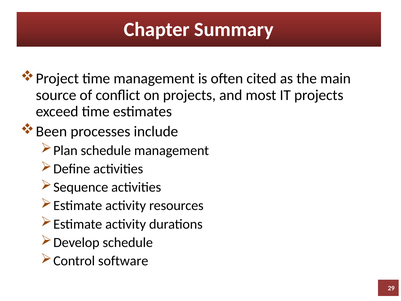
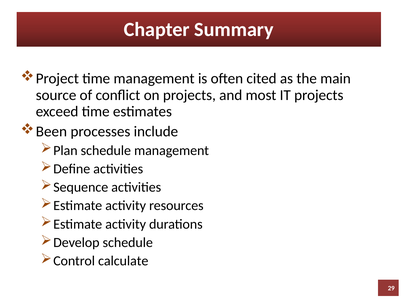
software: software -> calculate (123, 261)
